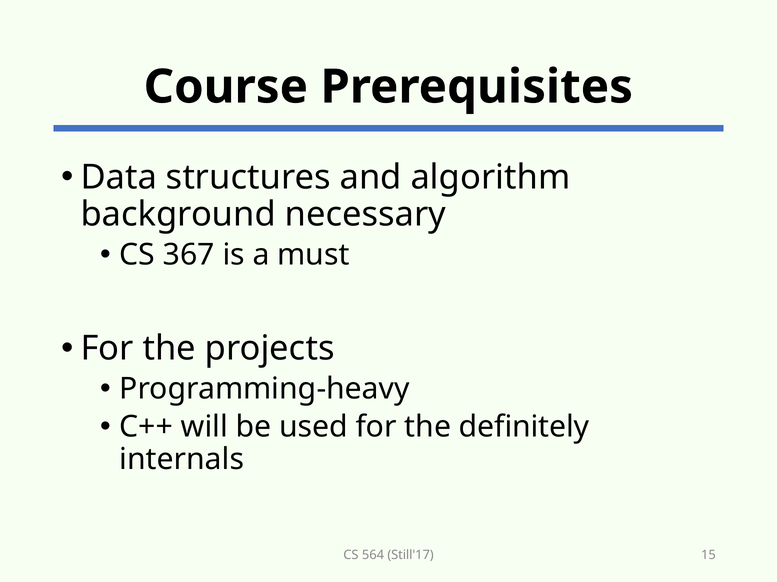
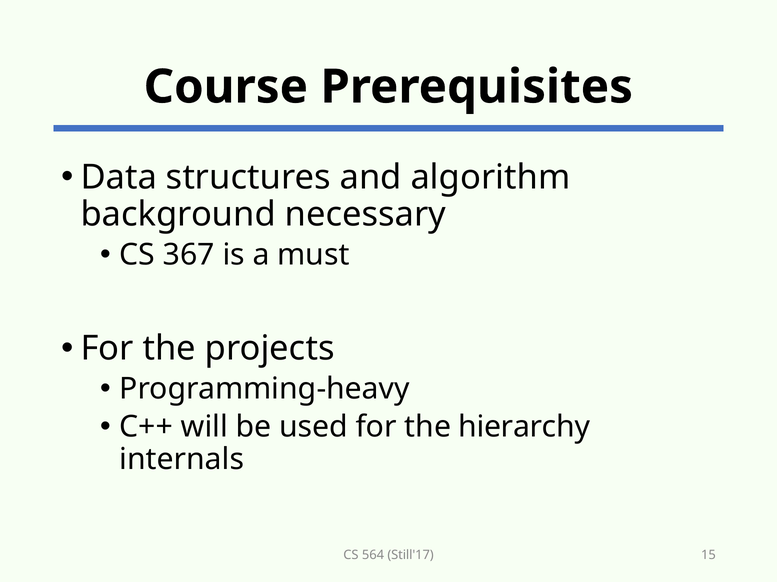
definitely: definitely -> hierarchy (524, 427)
